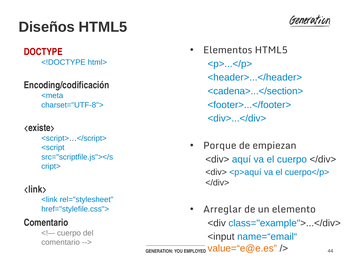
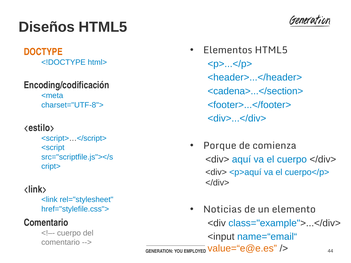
DOCTYPE colour: red -> orange (43, 52)
<existe>: <existe> -> <estilo> (39, 128)
empiezan: empiezan -> comienza (274, 146)
Arreglar: Arreglar -> Noticias (222, 210)
